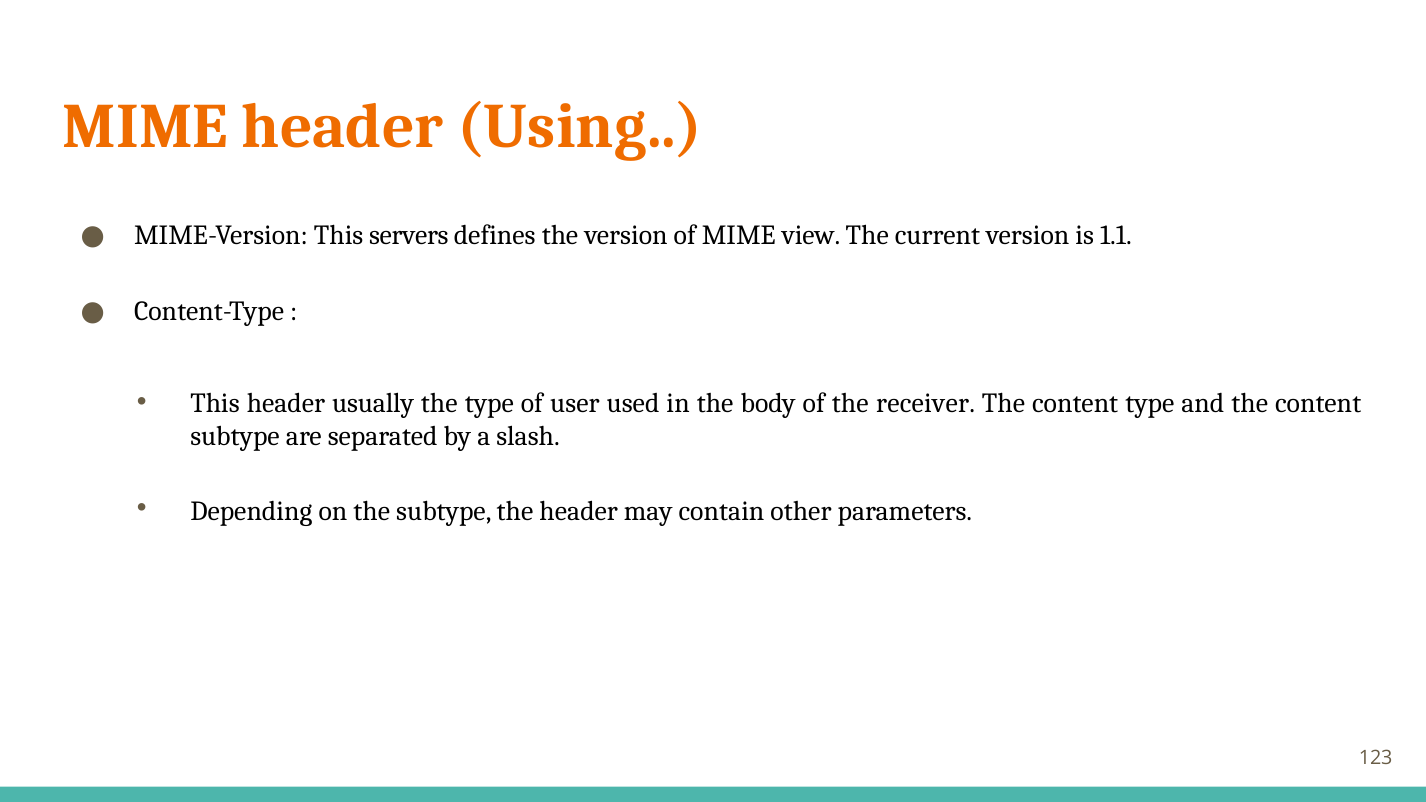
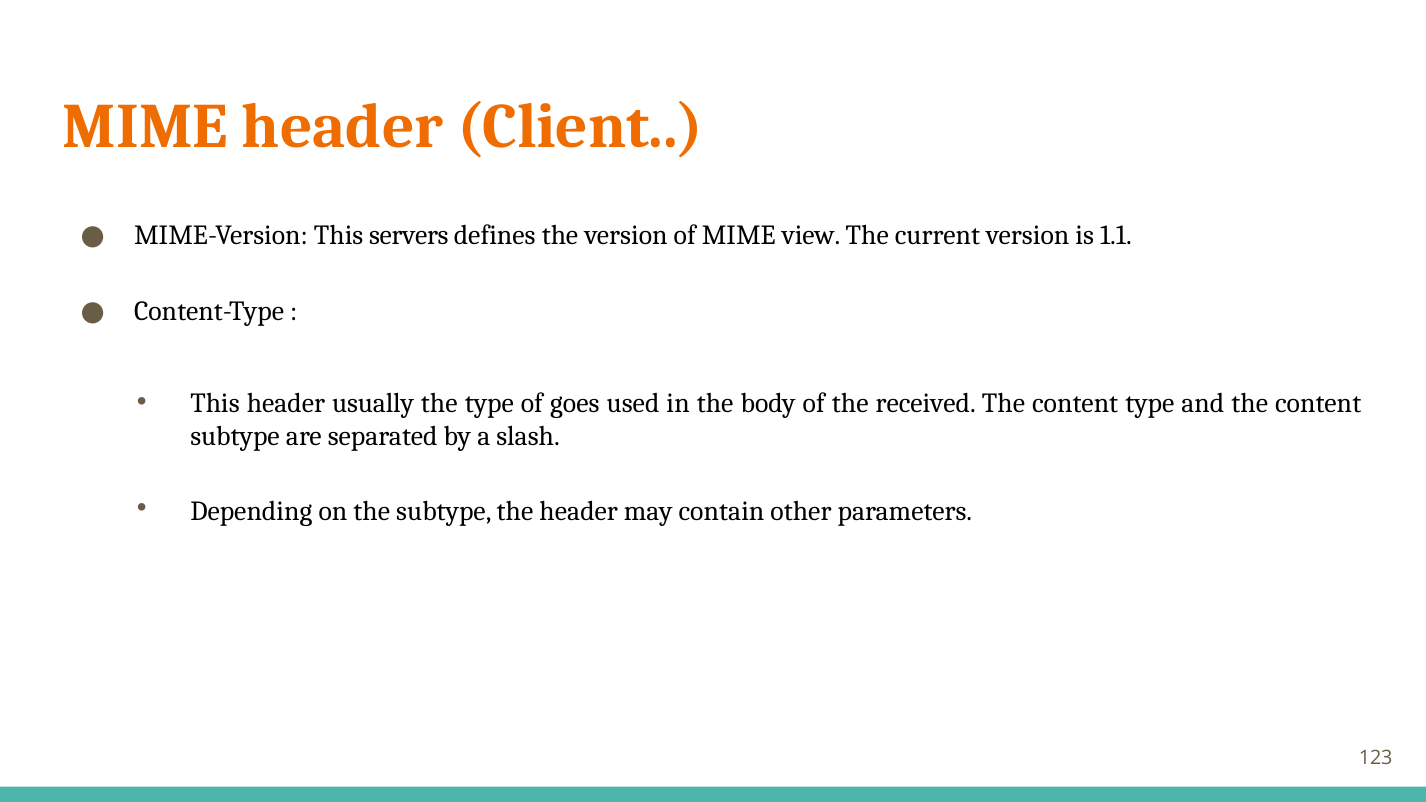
Using: Using -> Client (580, 126)
user: user -> goes (575, 403)
receiver: receiver -> received (926, 403)
